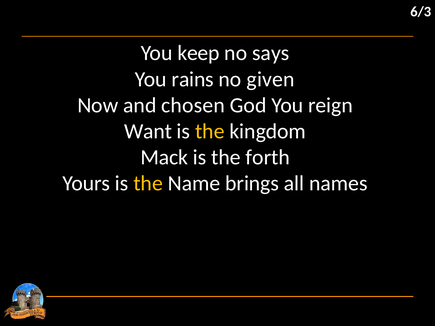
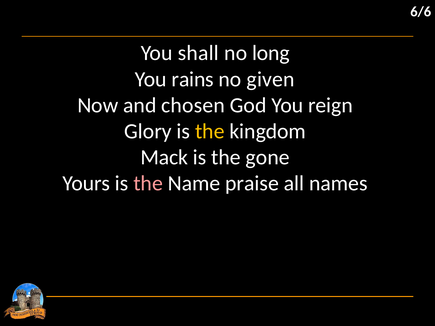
6/3: 6/3 -> 6/6 (421, 12)
keep: keep -> shall (198, 53)
says: says -> long (271, 53)
Want: Want -> Glory (148, 131)
forth: forth -> gone (268, 158)
the colour: yellow -> pink (148, 184)
brings: brings -> praise (252, 184)
